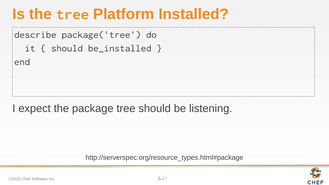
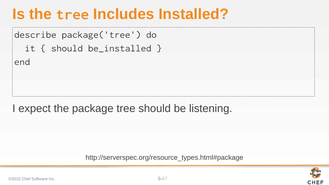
Platform: Platform -> Includes (124, 14)
